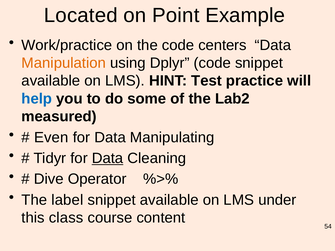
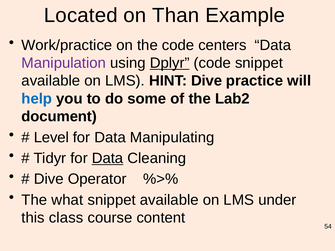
Point: Point -> Than (176, 15)
Manipulation colour: orange -> purple (64, 63)
Dplyr underline: none -> present (170, 63)
HINT Test: Test -> Dive (207, 81)
measured: measured -> document (59, 117)
Even: Even -> Level (51, 137)
label: label -> what (67, 200)
